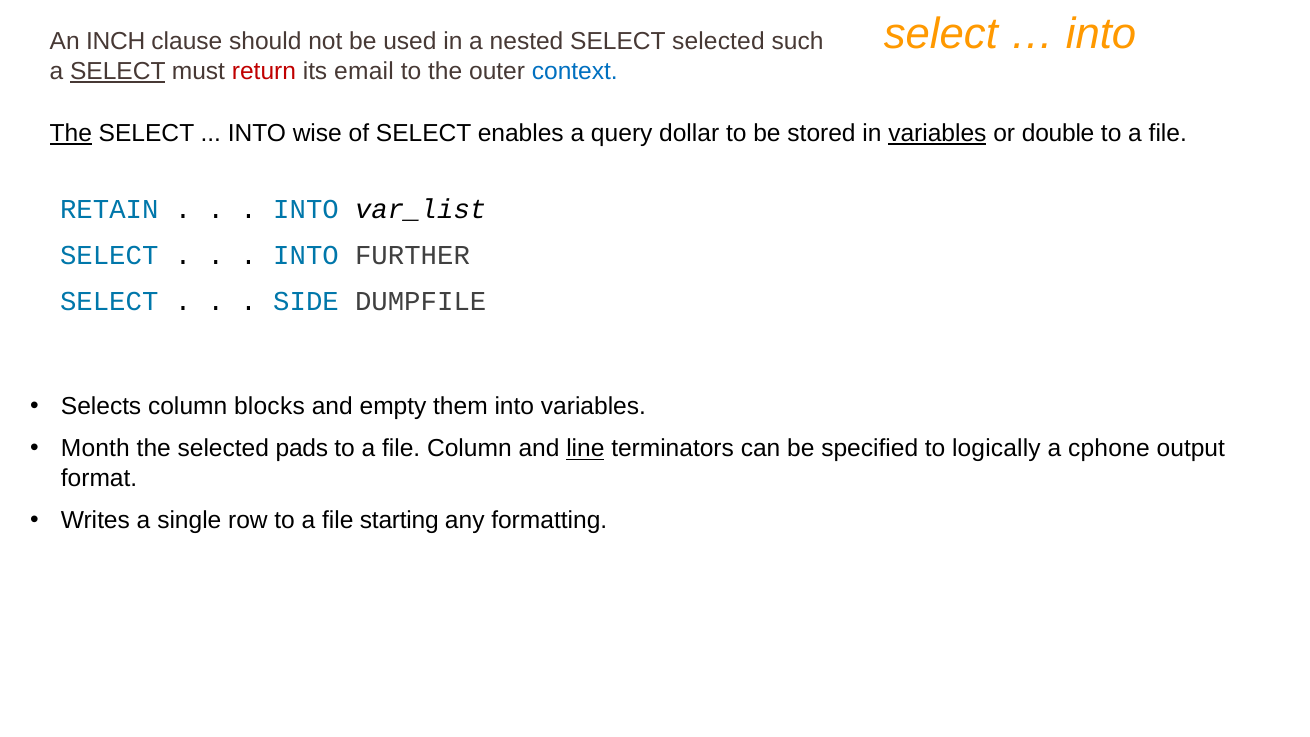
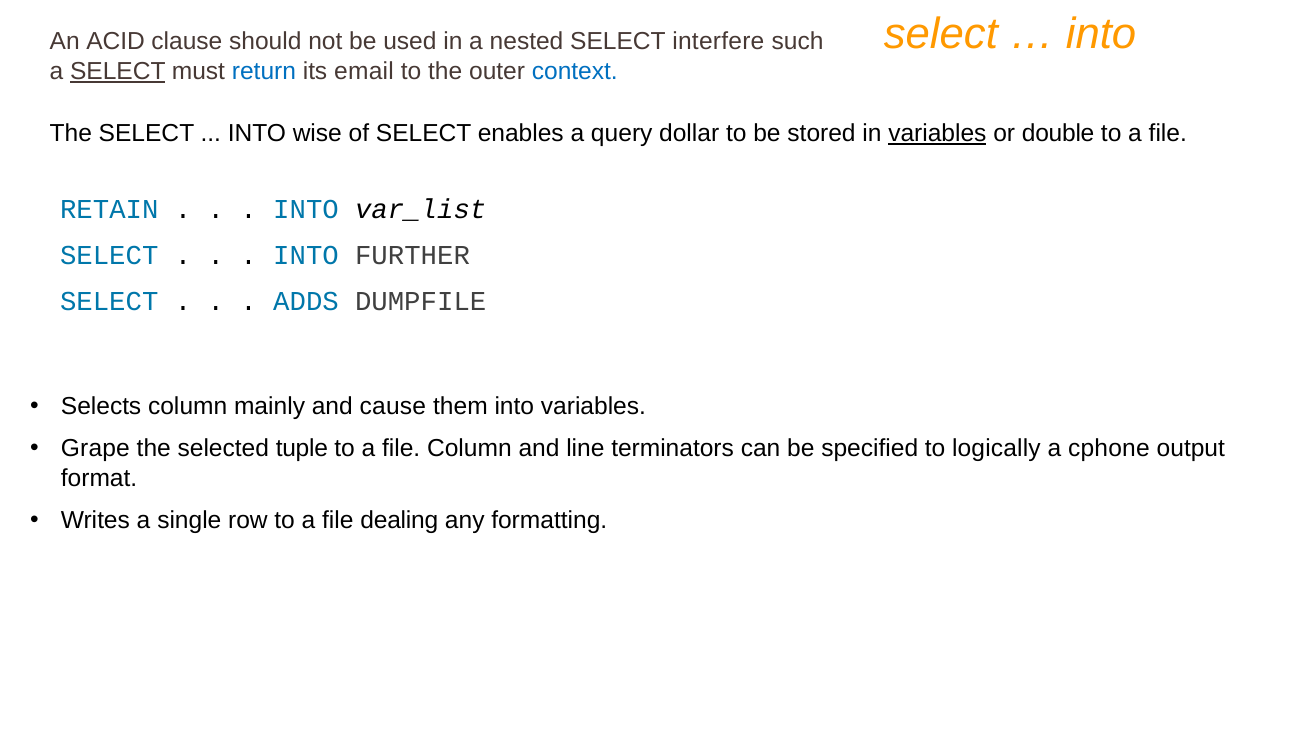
INCH: INCH -> ACID (116, 42)
SELECT selected: selected -> interfere (718, 42)
return colour: red -> blue (264, 71)
The underline: present -> none (71, 133)
SIDE: SIDE -> ADDS (306, 301)
blocks: blocks -> mainly (270, 406)
empty: empty -> cause (393, 406)
Month: Month -> Grape (95, 449)
pads: pads -> tuple (302, 449)
line underline: present -> none (585, 449)
starting: starting -> dealing (399, 521)
